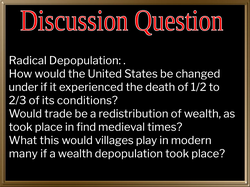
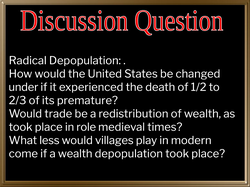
conditions: conditions -> premature (87, 101)
find: find -> role (86, 127)
this: this -> less (49, 141)
many: many -> come (23, 154)
